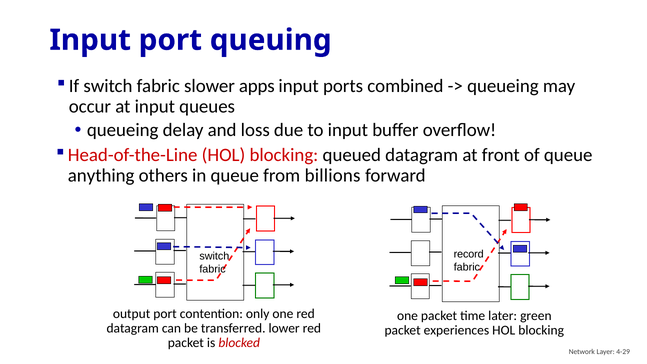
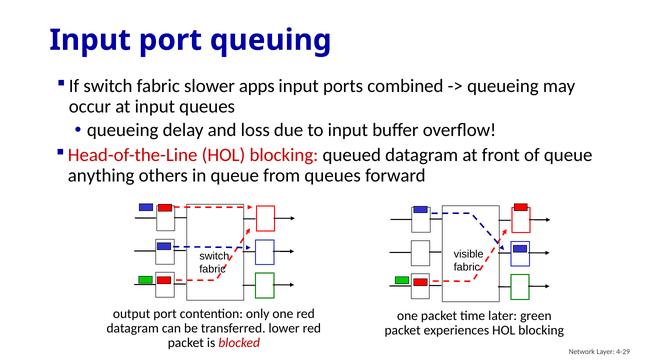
from billions: billions -> queues (333, 176)
record: record -> visible (469, 254)
